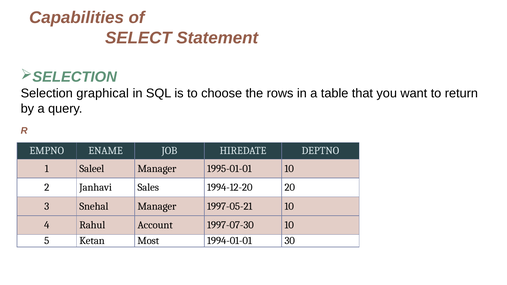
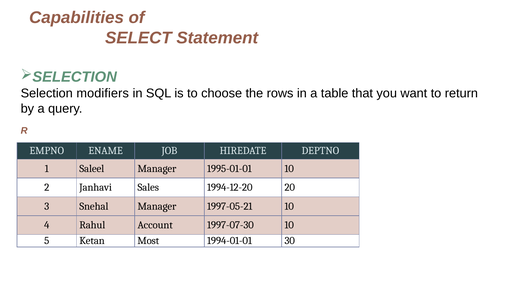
graphical: graphical -> modifiers (103, 93)
